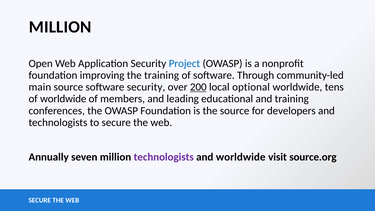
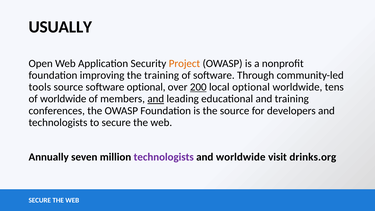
MILLION: MILLION -> USUALLY (60, 27)
Project colour: blue -> orange (184, 63)
main: main -> tools (40, 87)
software security: security -> optional (146, 87)
and underline: none -> present (156, 99)
source.org: source.org -> drinks.org (313, 157)
